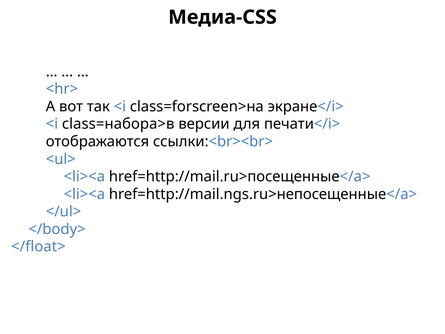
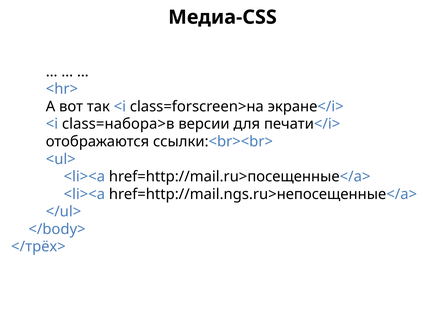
</float>: </float> -> </трёх> (38, 247)
